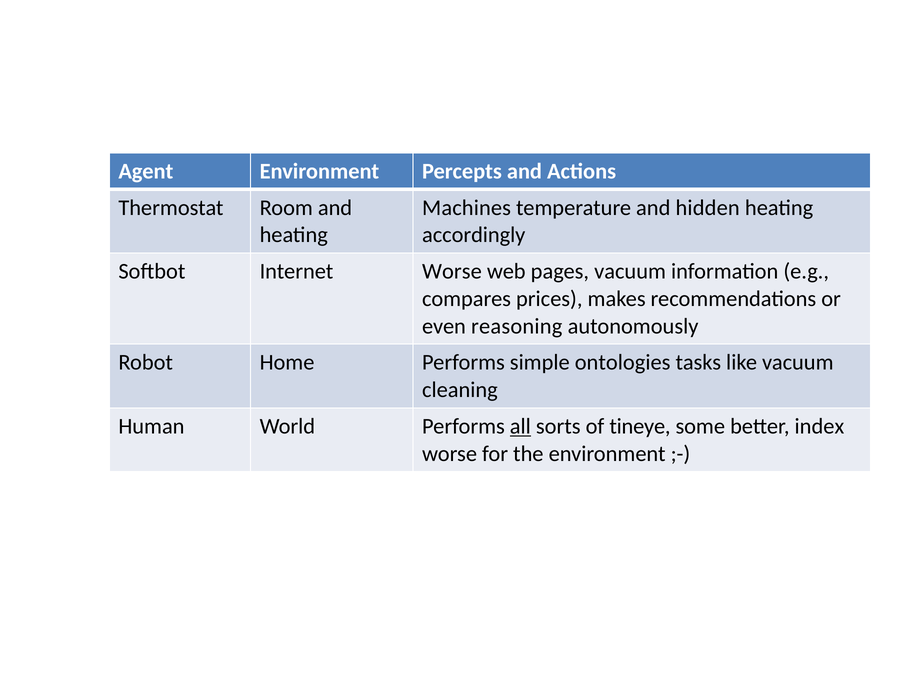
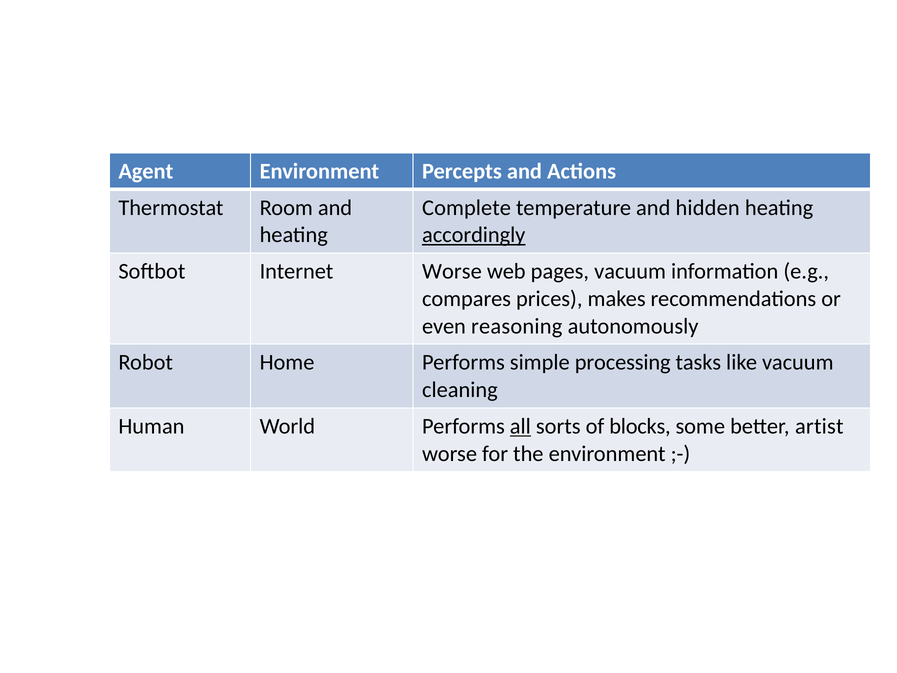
Machines: Machines -> Complete (467, 208)
accordingly underline: none -> present (474, 235)
ontologies: ontologies -> processing (623, 362)
tineye: tineye -> blocks (640, 426)
index: index -> artist (819, 426)
